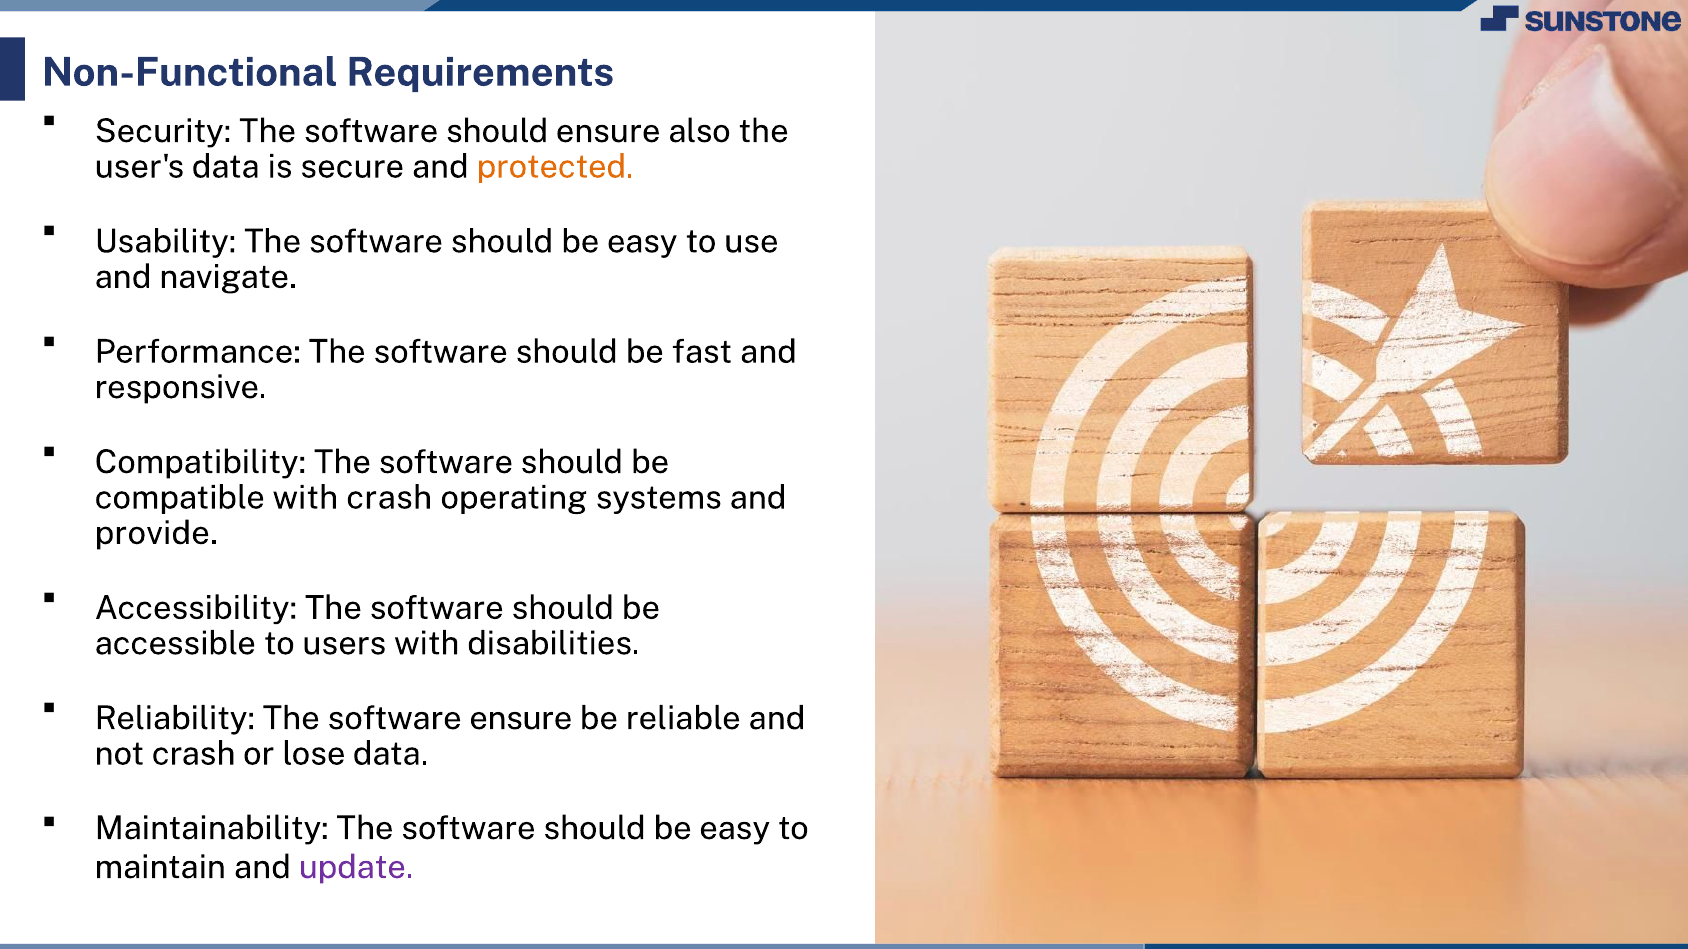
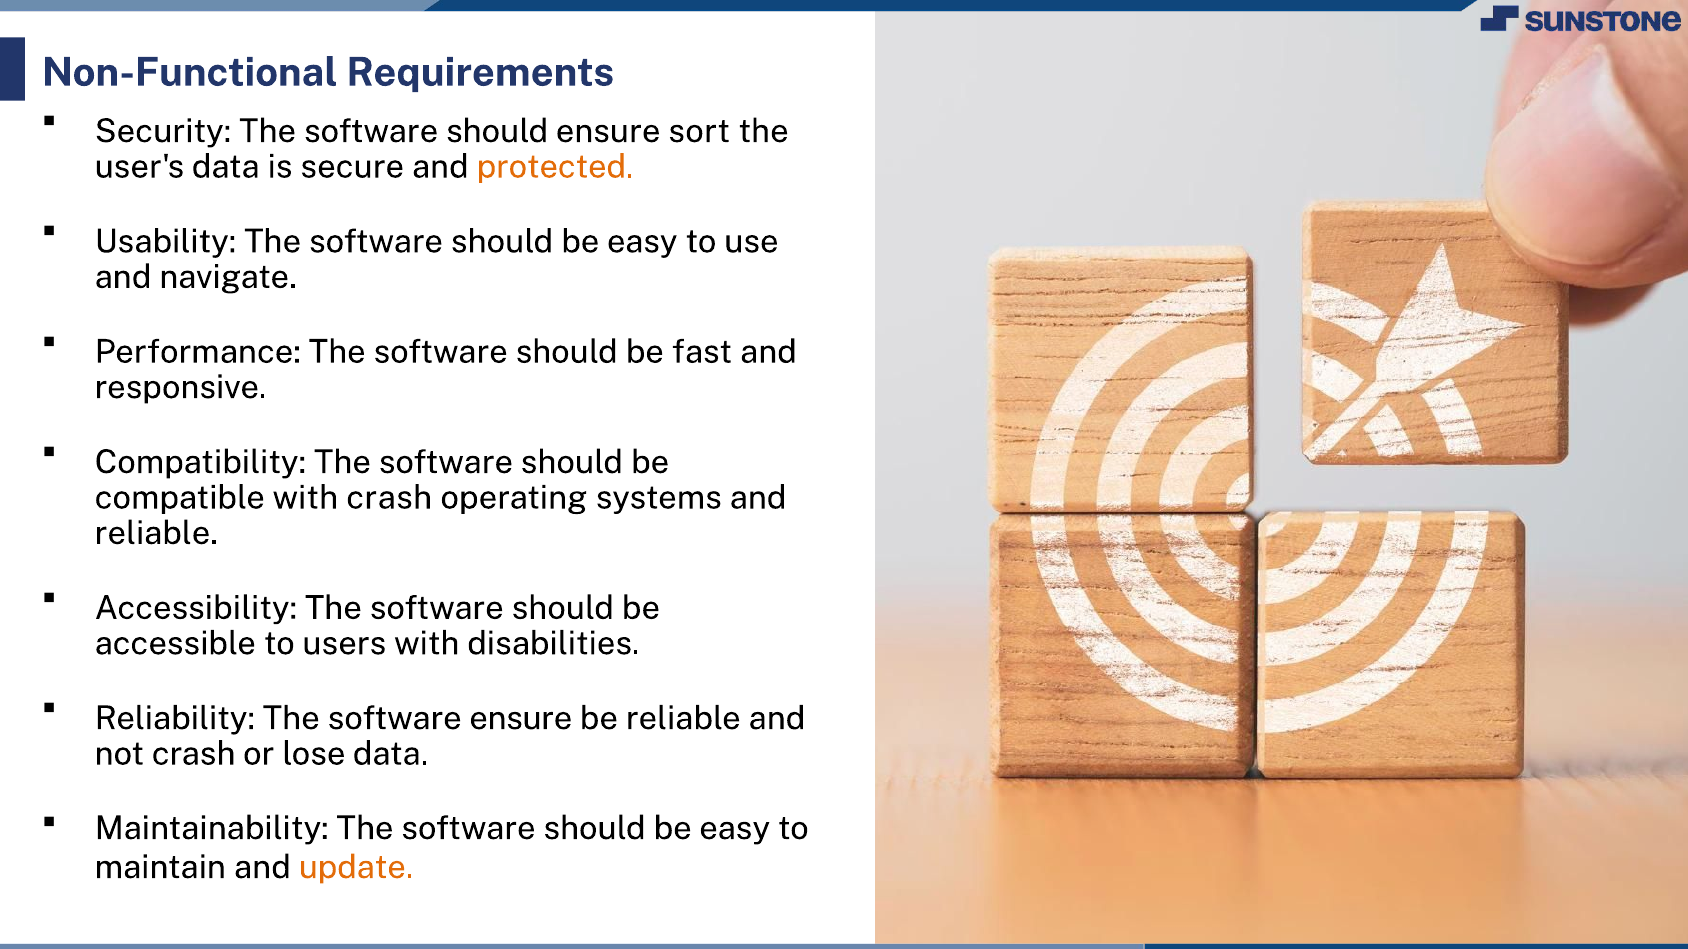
also: also -> sort (699, 131)
provide: provide -> reliable (156, 533)
update colour: purple -> orange (356, 868)
